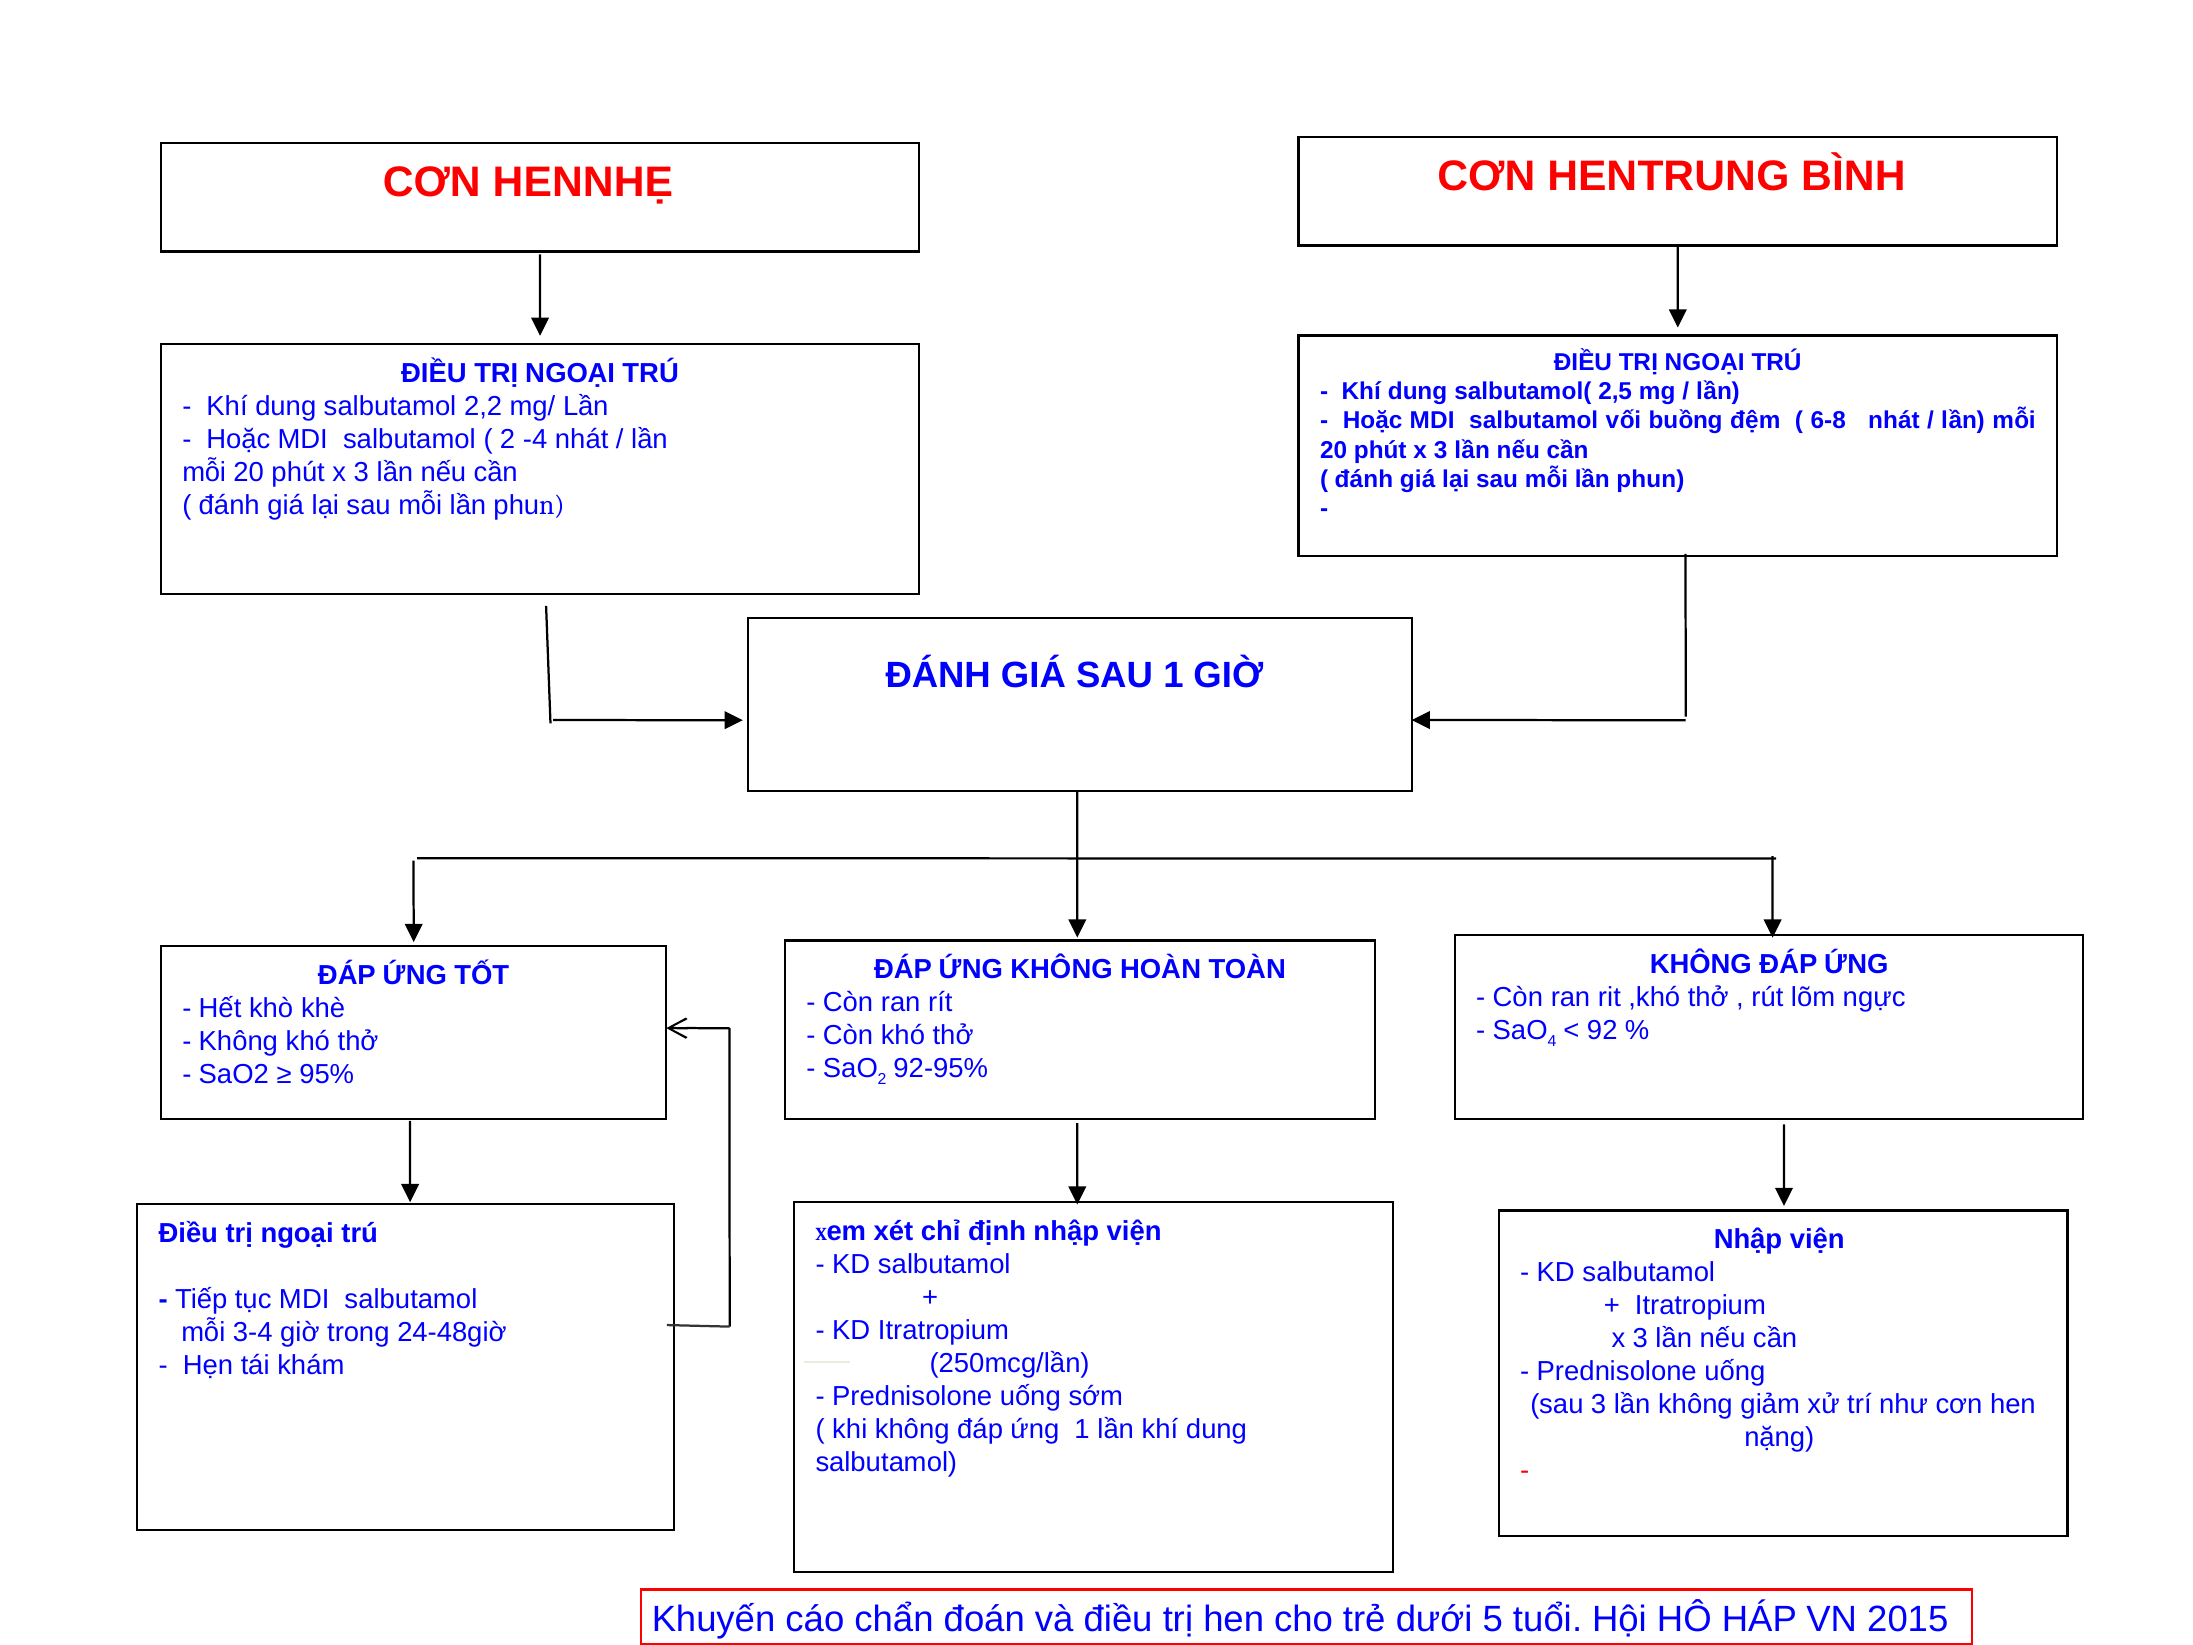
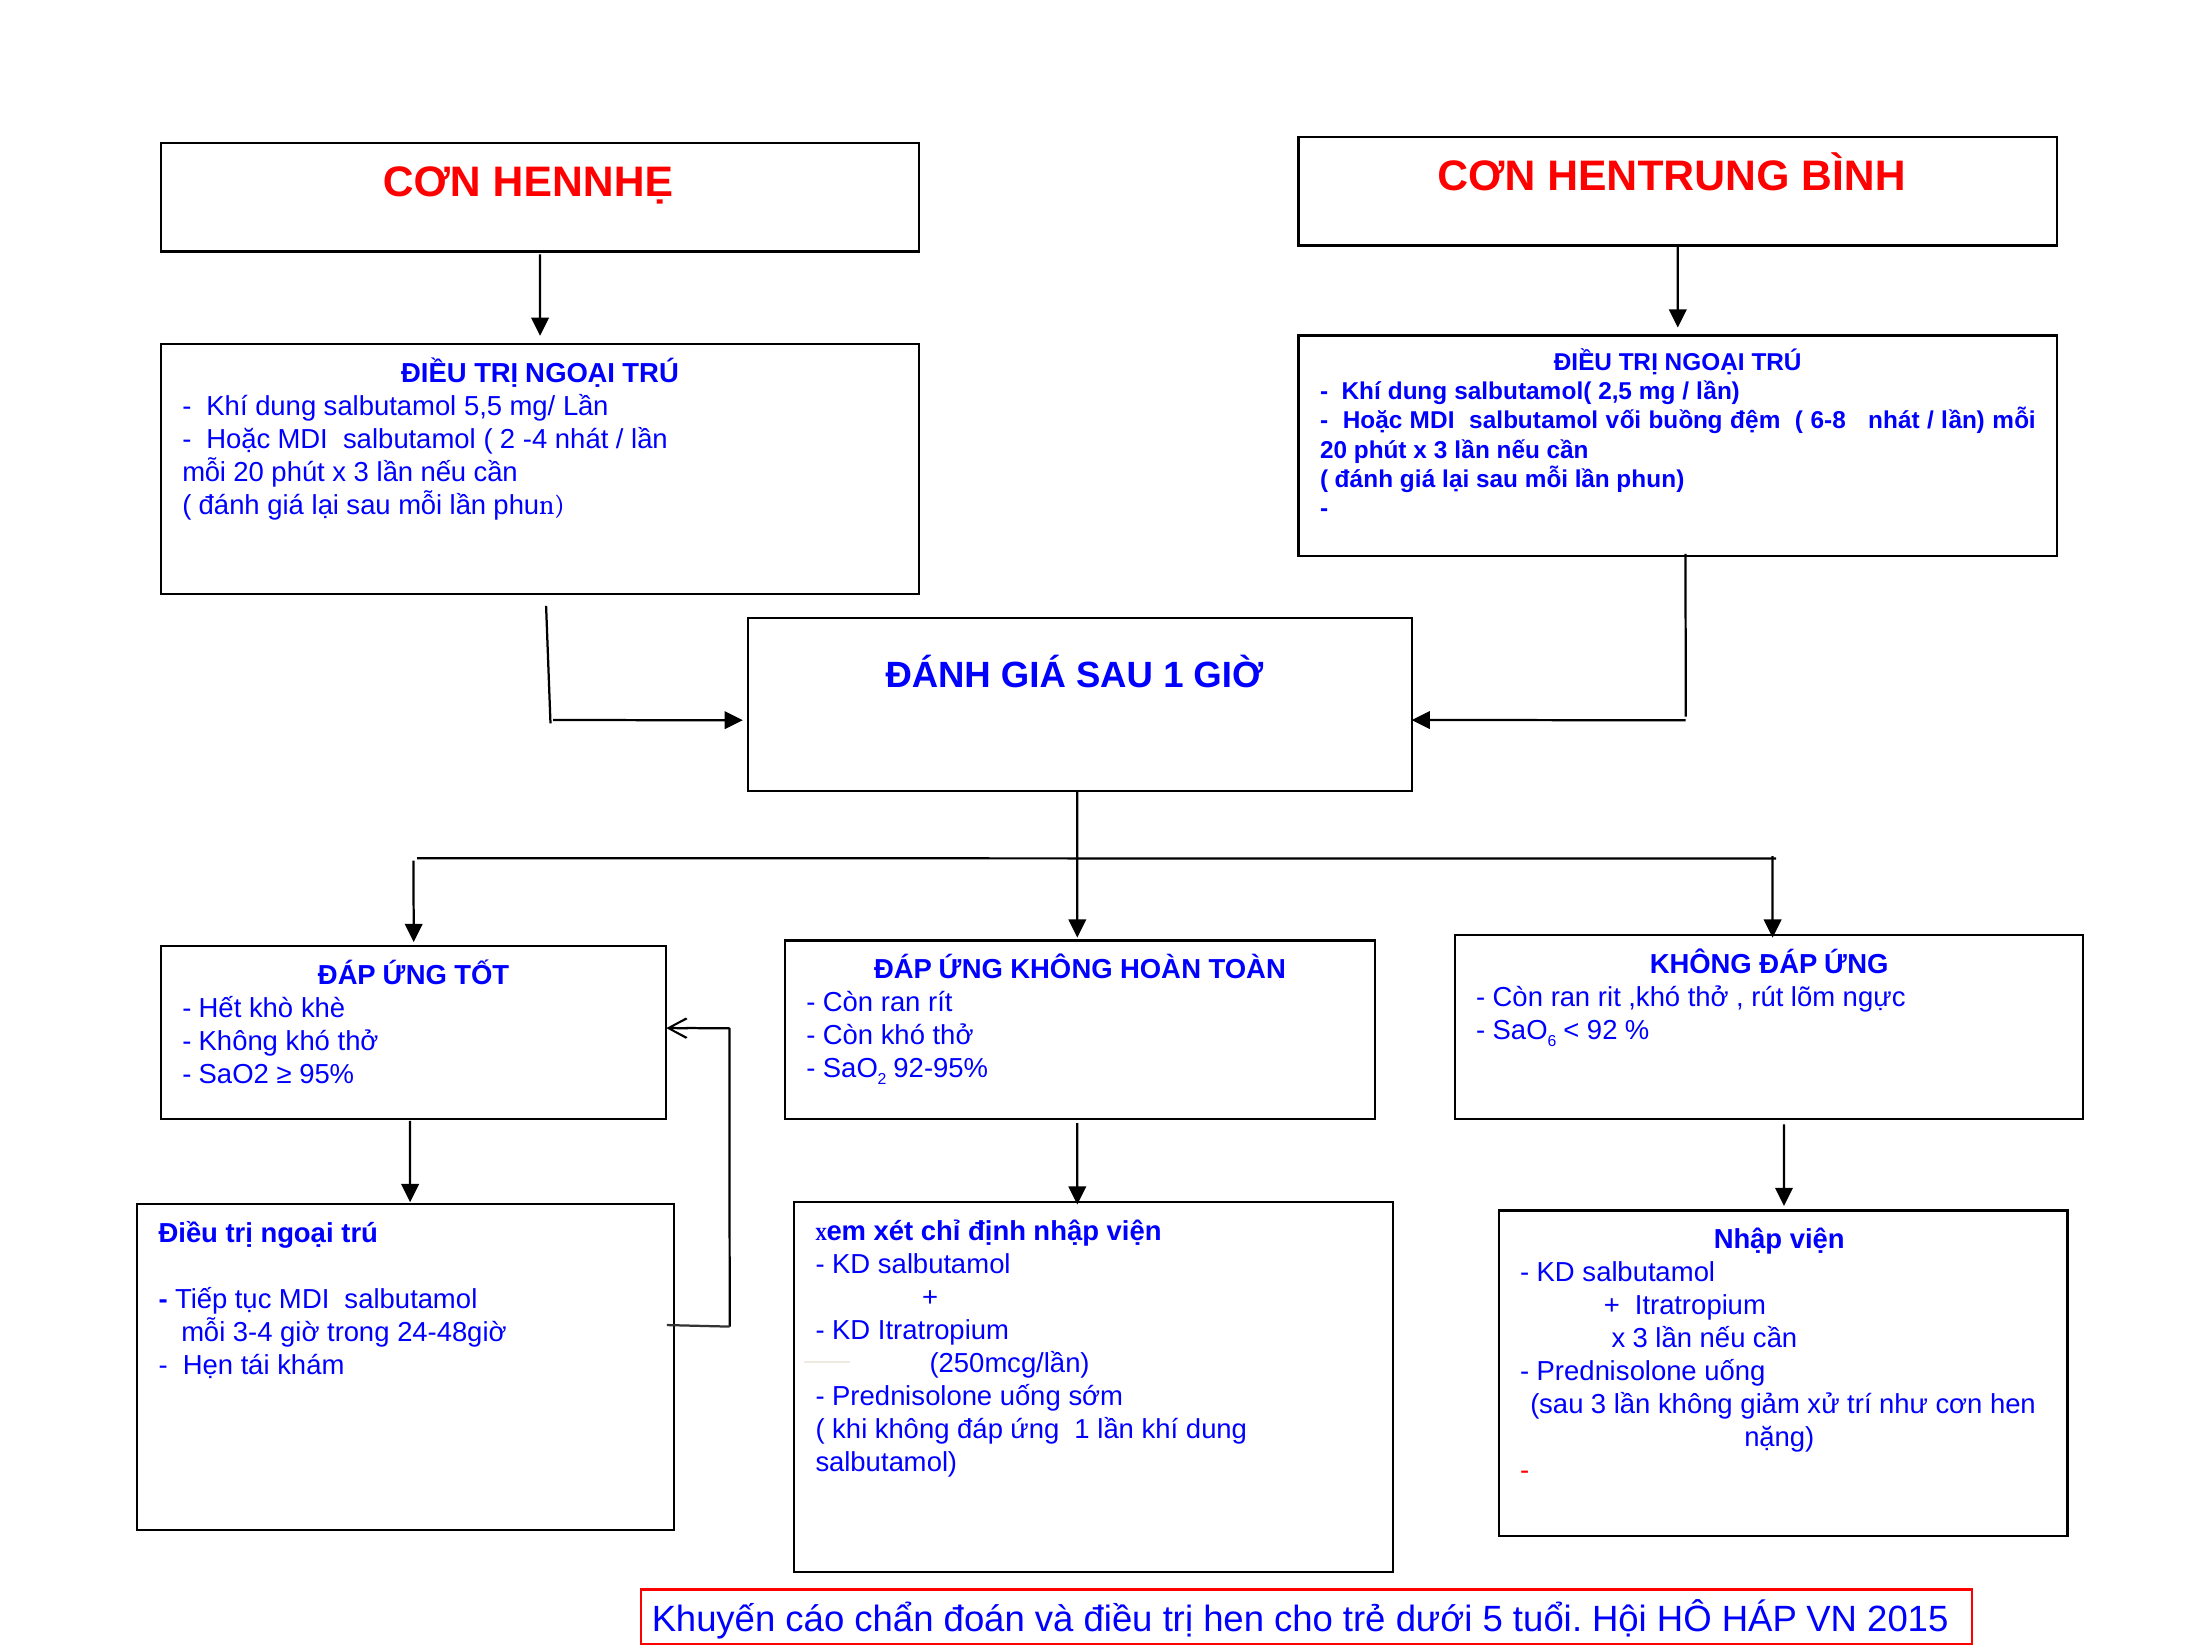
2,2: 2,2 -> 5,5 (483, 406)
4: 4 -> 6 (1552, 1041)
